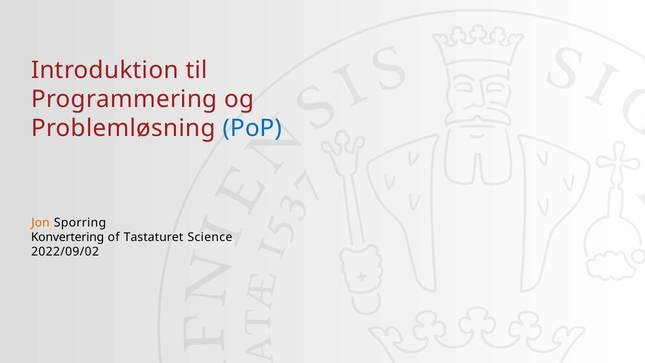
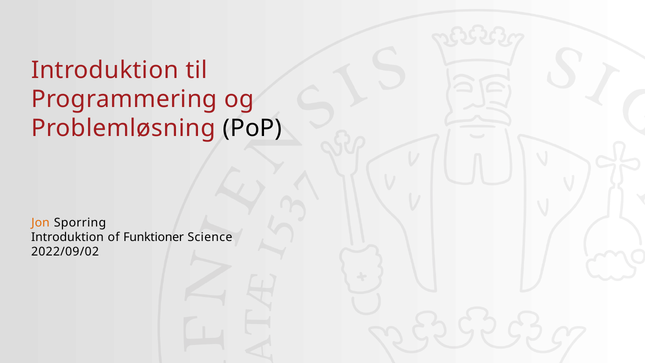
PoP colour: blue -> black (252, 128)
Konvertering: Konvertering -> Introduktion (67, 237)
Tastaturet: Tastaturet -> Funktioner (154, 237)
